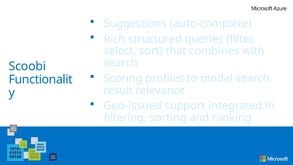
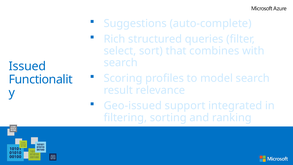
Scoobi: Scoobi -> Issued (27, 66)
